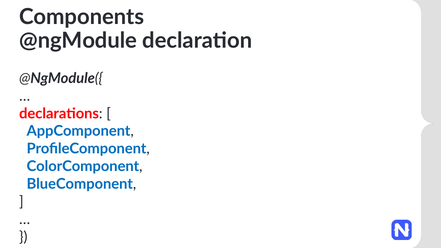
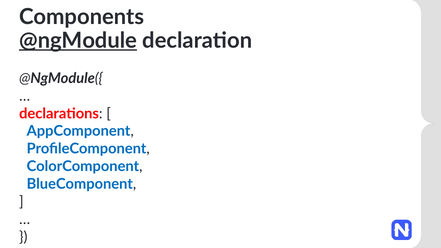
@ngModule underline: none -> present (78, 41)
